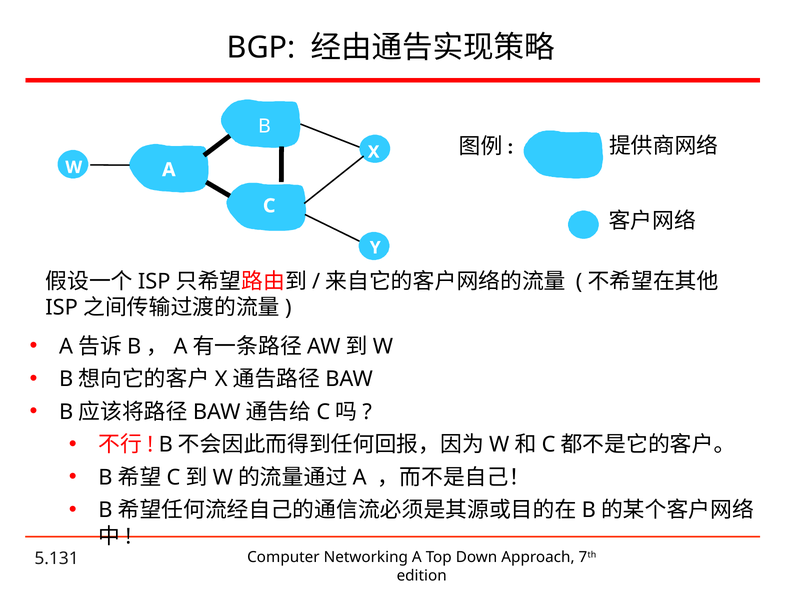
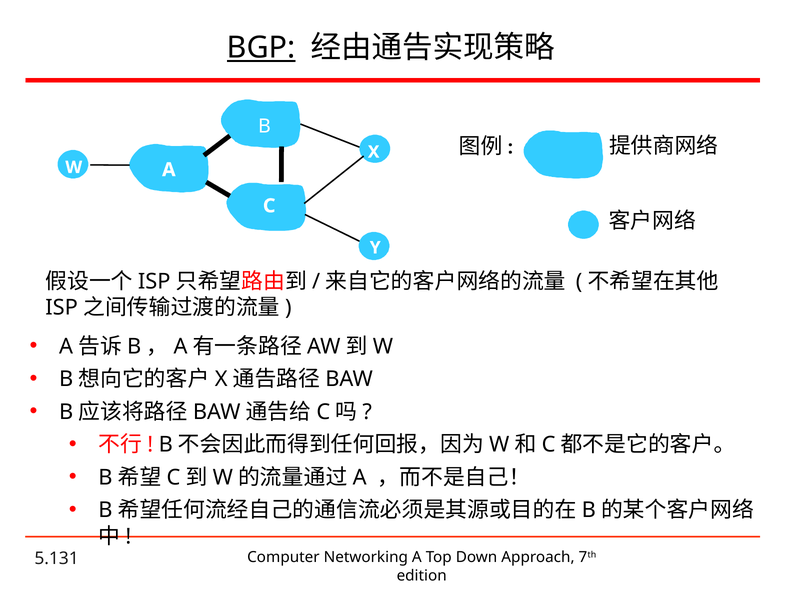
BGP underline: none -> present (261, 48)
